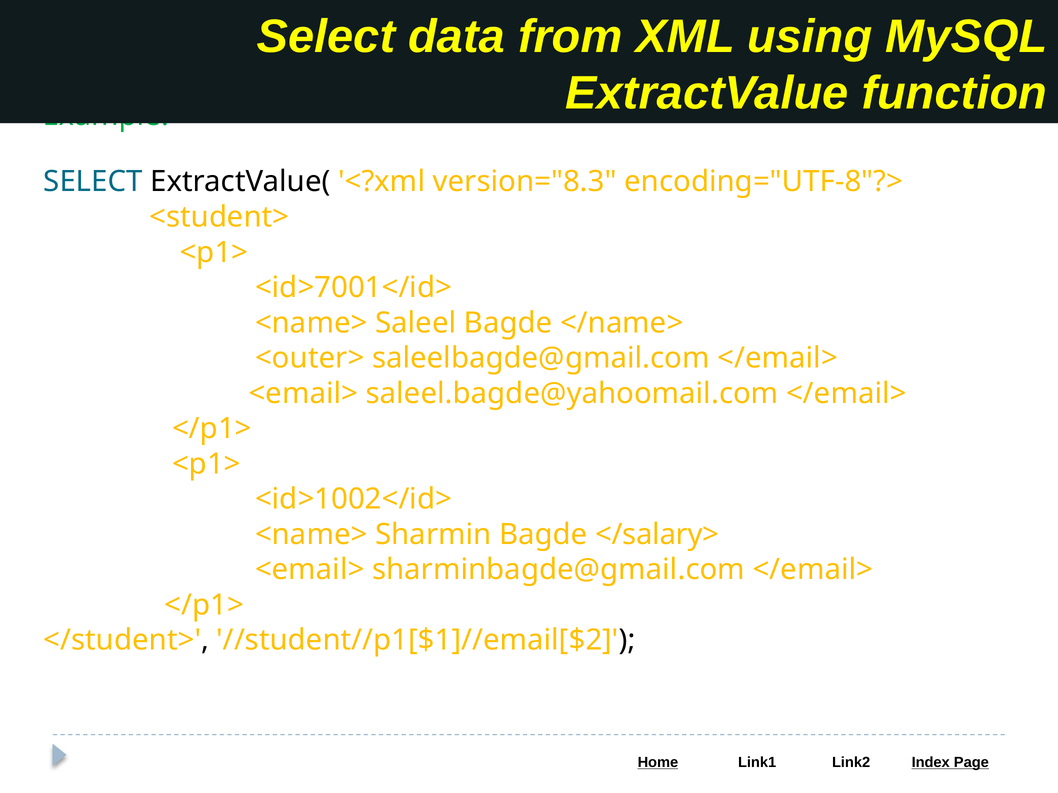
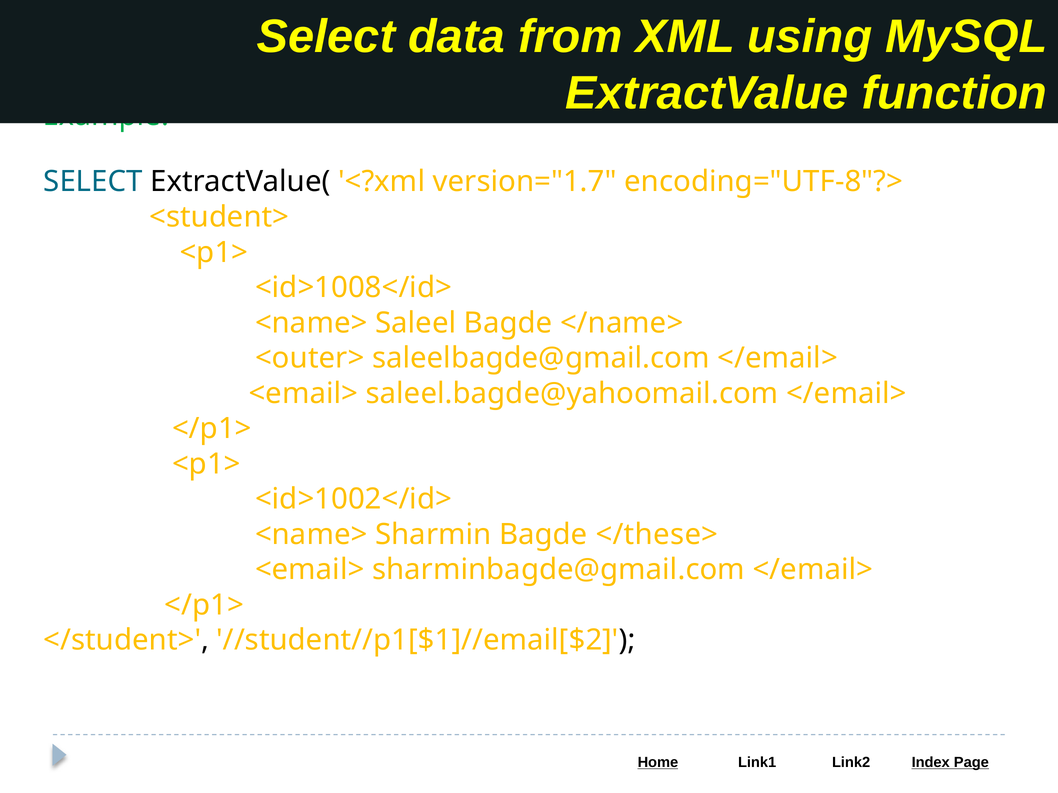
version="8.3: version="8.3 -> version="1.7 (525, 182)
<id>7001</id>: <id>7001</id> -> <id>1008</id> (354, 288)
</salary>: </salary> -> </these> (657, 535)
